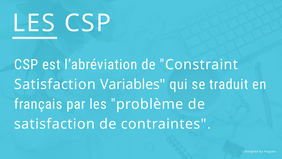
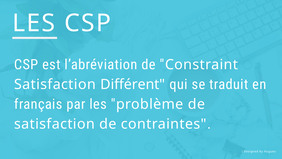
Variables: Variables -> Différent (133, 84)
